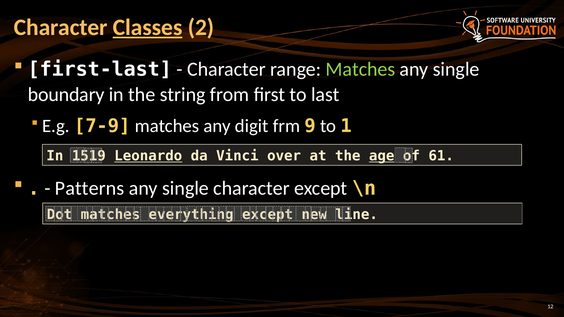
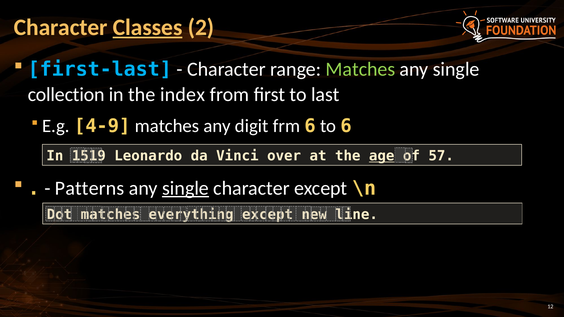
first-last colour: white -> light blue (100, 69)
boundary: boundary -> collection (66, 95)
string: string -> index (183, 95)
7-9: 7-9 -> 4-9 (102, 126)
frm 9: 9 -> 6 (310, 126)
to 1: 1 -> 6 (346, 126)
Leonardo underline: present -> none (148, 156)
61: 61 -> 57 (441, 156)
single underline: none -> present (186, 188)
